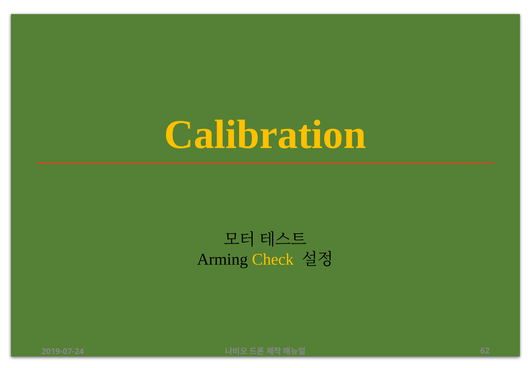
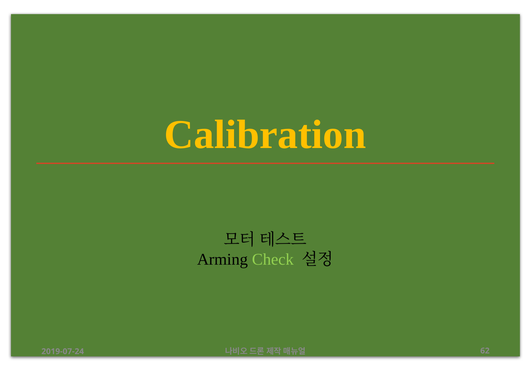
Check colour: yellow -> light green (273, 259)
